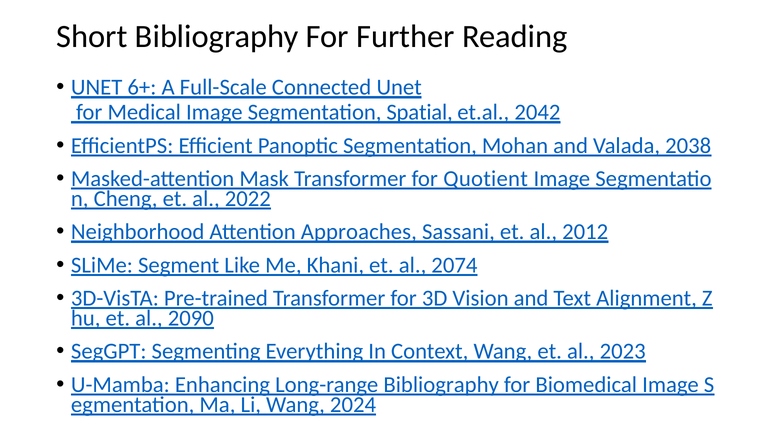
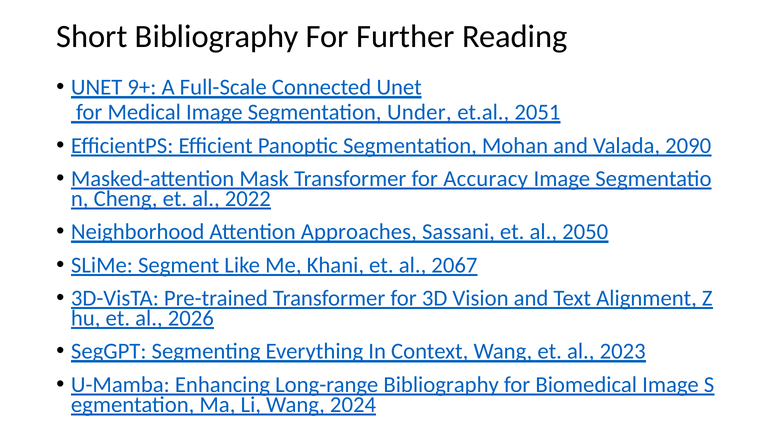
6+: 6+ -> 9+ (142, 87)
Spatial: Spatial -> Under (419, 112)
2042: 2042 -> 2051 (537, 112)
2038: 2038 -> 2090 (688, 146)
Quotient: Quotient -> Accuracy (486, 179)
2012: 2012 -> 2050 (585, 232)
2074: 2074 -> 2067 (454, 265)
2090: 2090 -> 2026 (191, 318)
